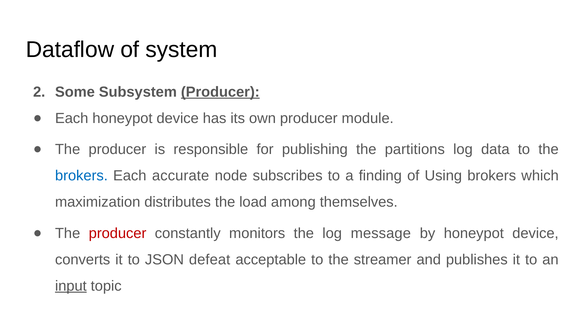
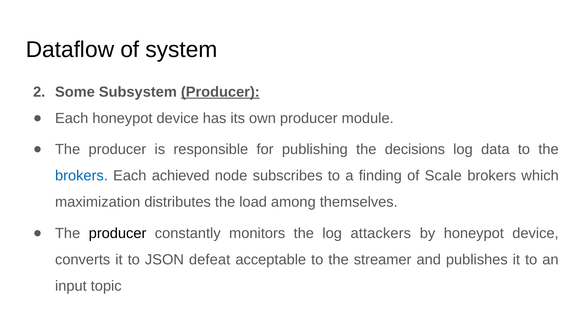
partitions: partitions -> decisions (415, 150)
accurate: accurate -> achieved (181, 176)
Using: Using -> Scale (443, 176)
producer colour: red -> black (118, 233)
message: message -> attackers (381, 233)
input underline: present -> none (71, 286)
